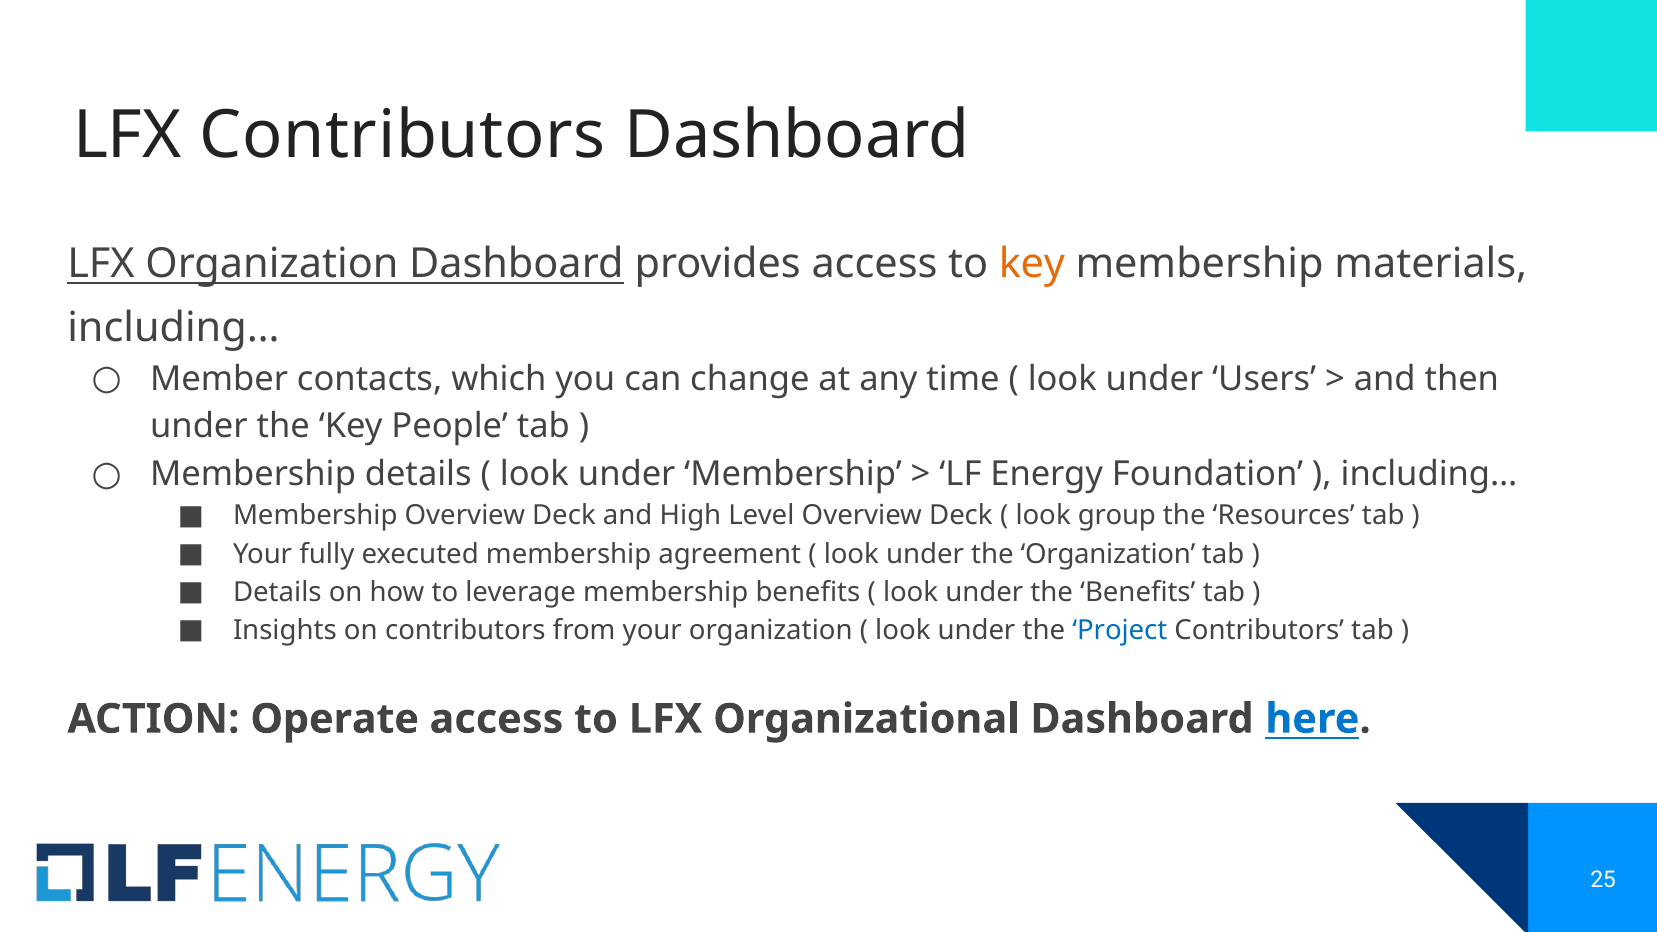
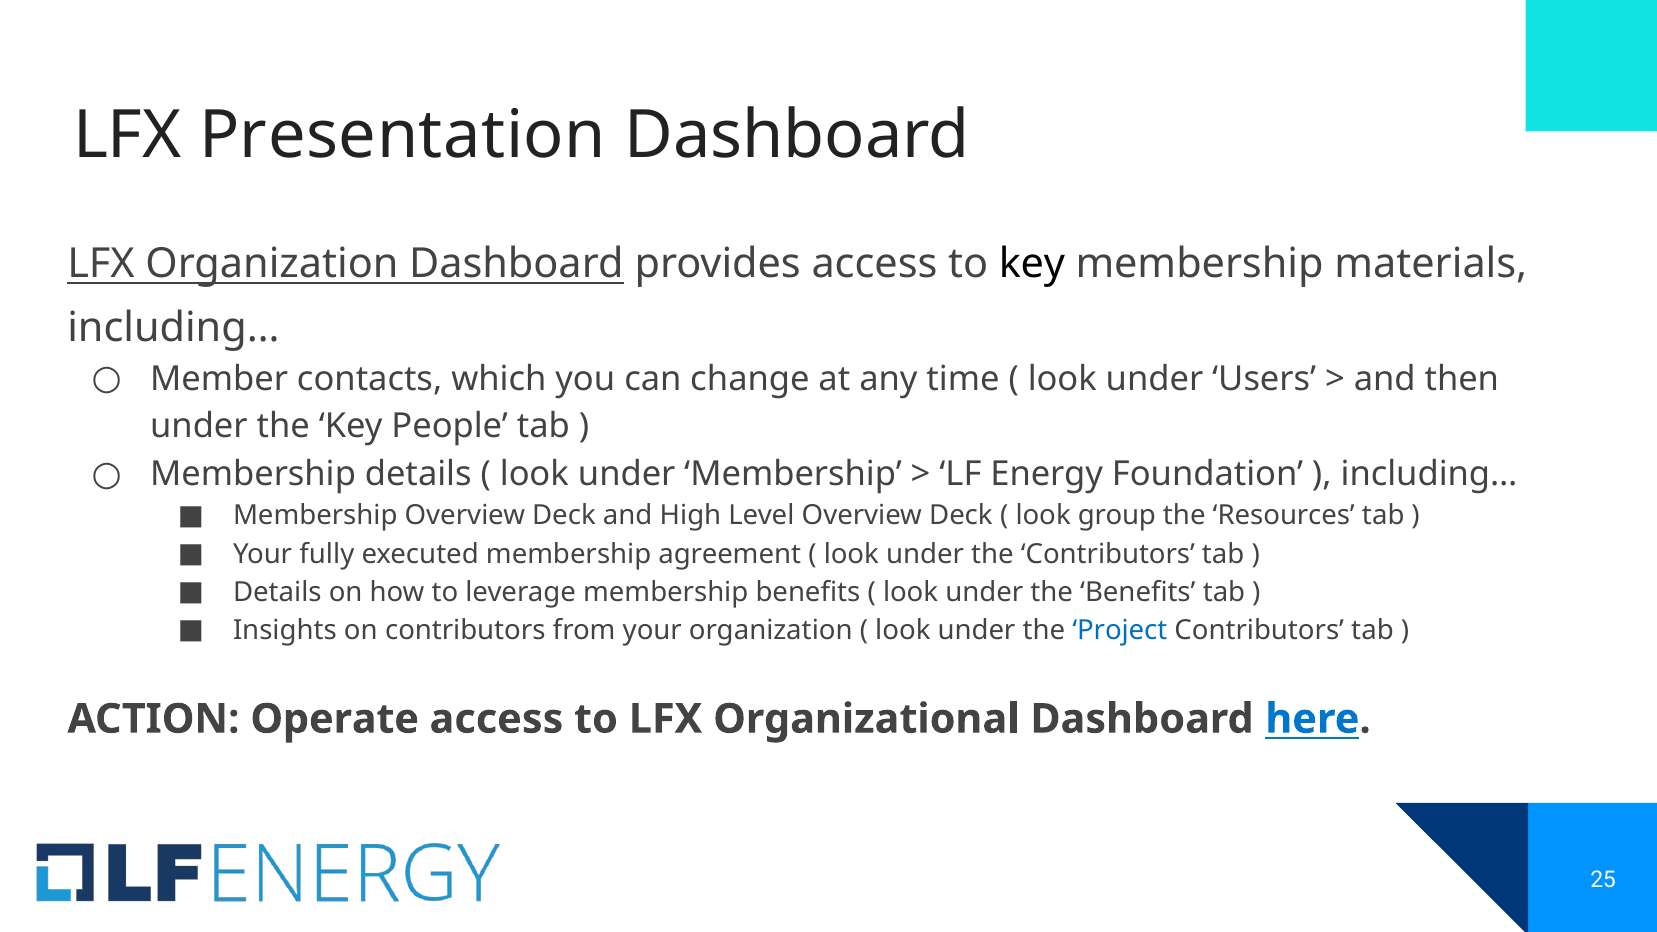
LFX Contributors: Contributors -> Presentation (403, 136)
key colour: orange -> black (1032, 264)
the Organization: Organization -> Contributors (1108, 554)
